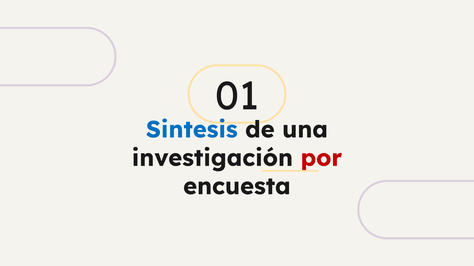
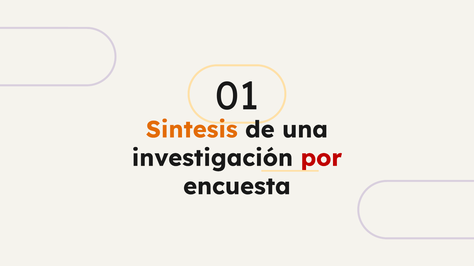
Sintesis colour: blue -> orange (192, 130)
